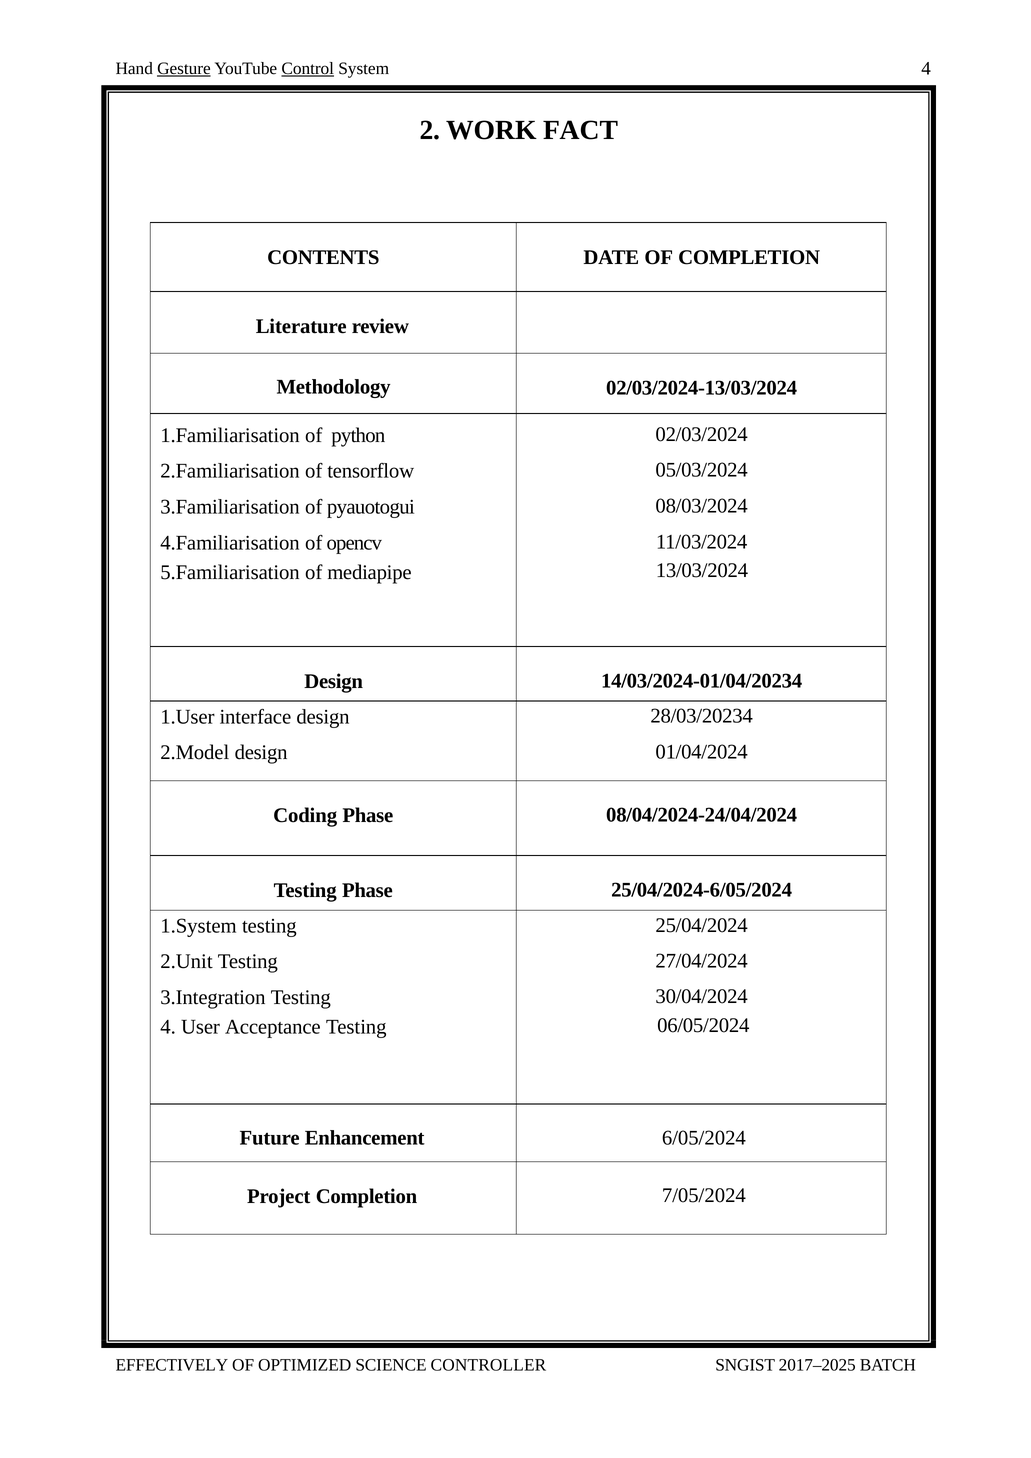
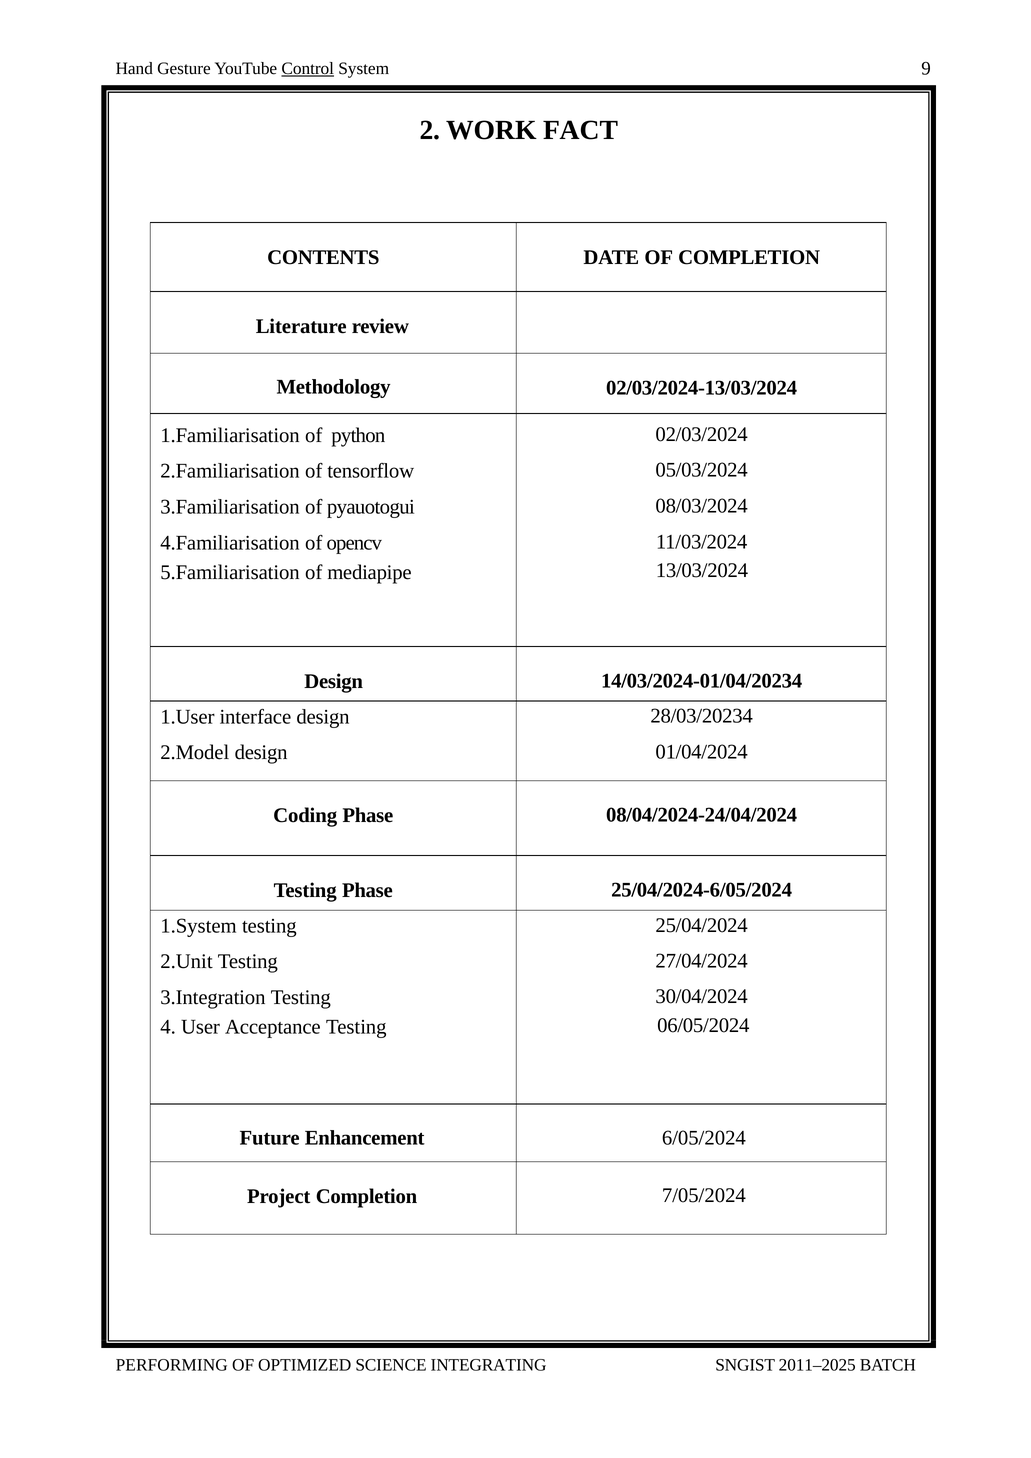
Gesture underline: present -> none (184, 69)
System 4: 4 -> 9 (926, 68)
EFFECTIVELY: EFFECTIVELY -> PERFORMING (172, 1364)
CONTROLLER: CONTROLLER -> INTEGRATING (489, 1364)
2017–2025: 2017–2025 -> 2011–2025 (817, 1364)
